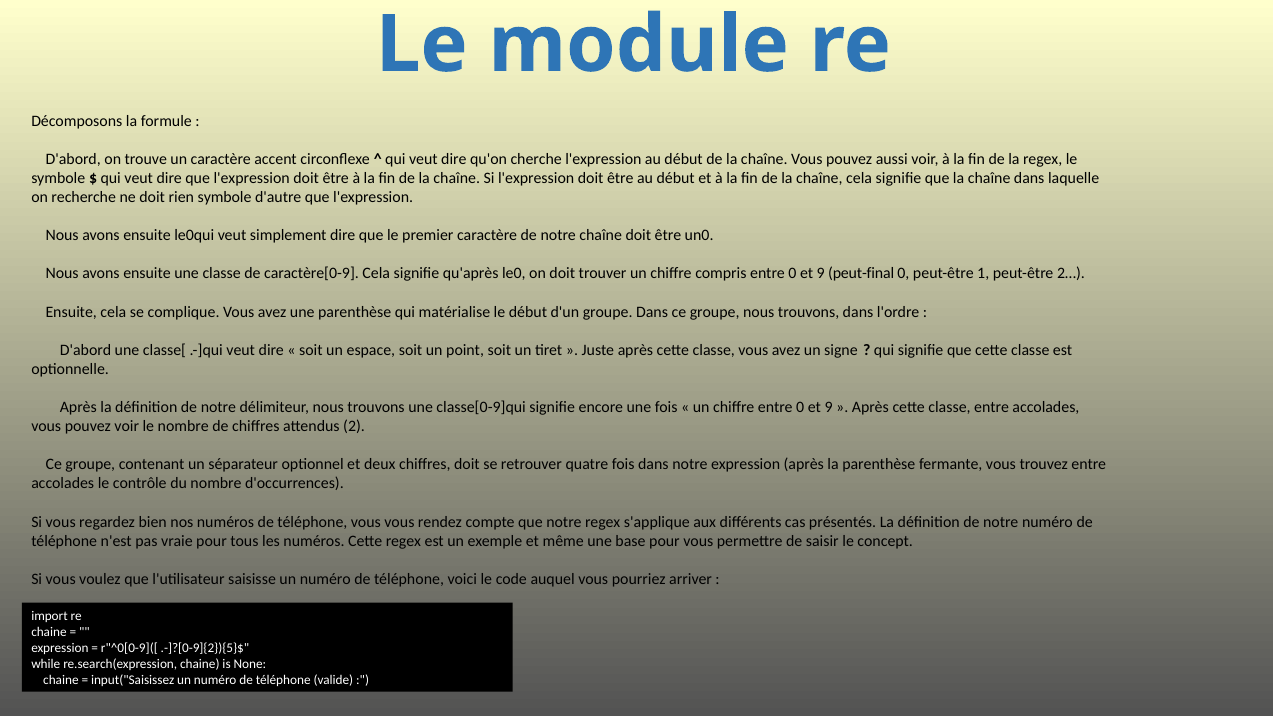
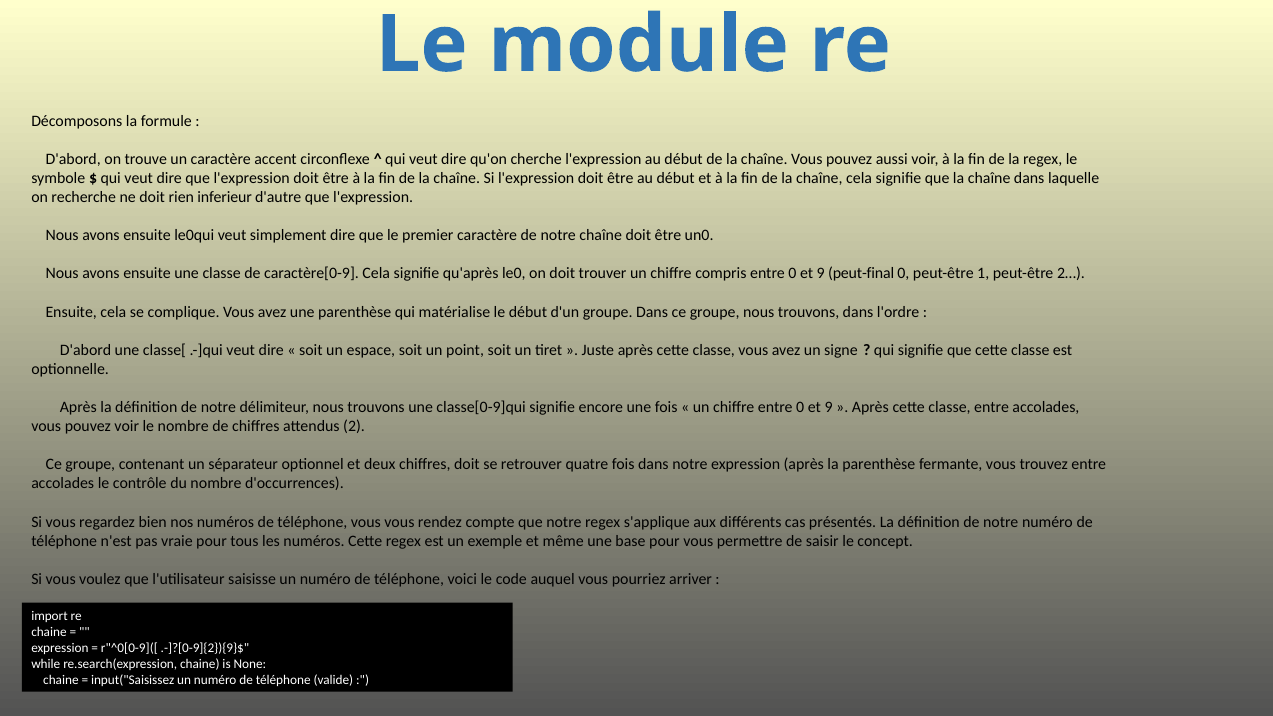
rien symbole: symbole -> inferieur (225, 197)
.-]?[0-9]{2}){5}$: .-]?[0-9]{2}){5}$ -> .-]?[0-9]{2}){9}$ (205, 648)
